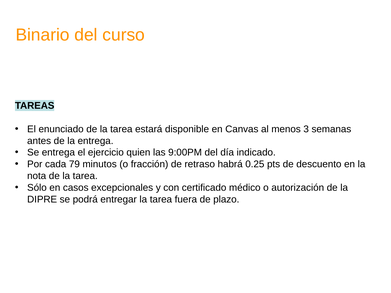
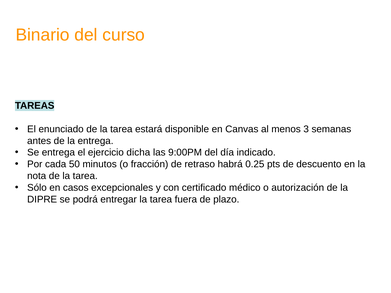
quien: quien -> dicha (138, 153)
79: 79 -> 50 (74, 164)
